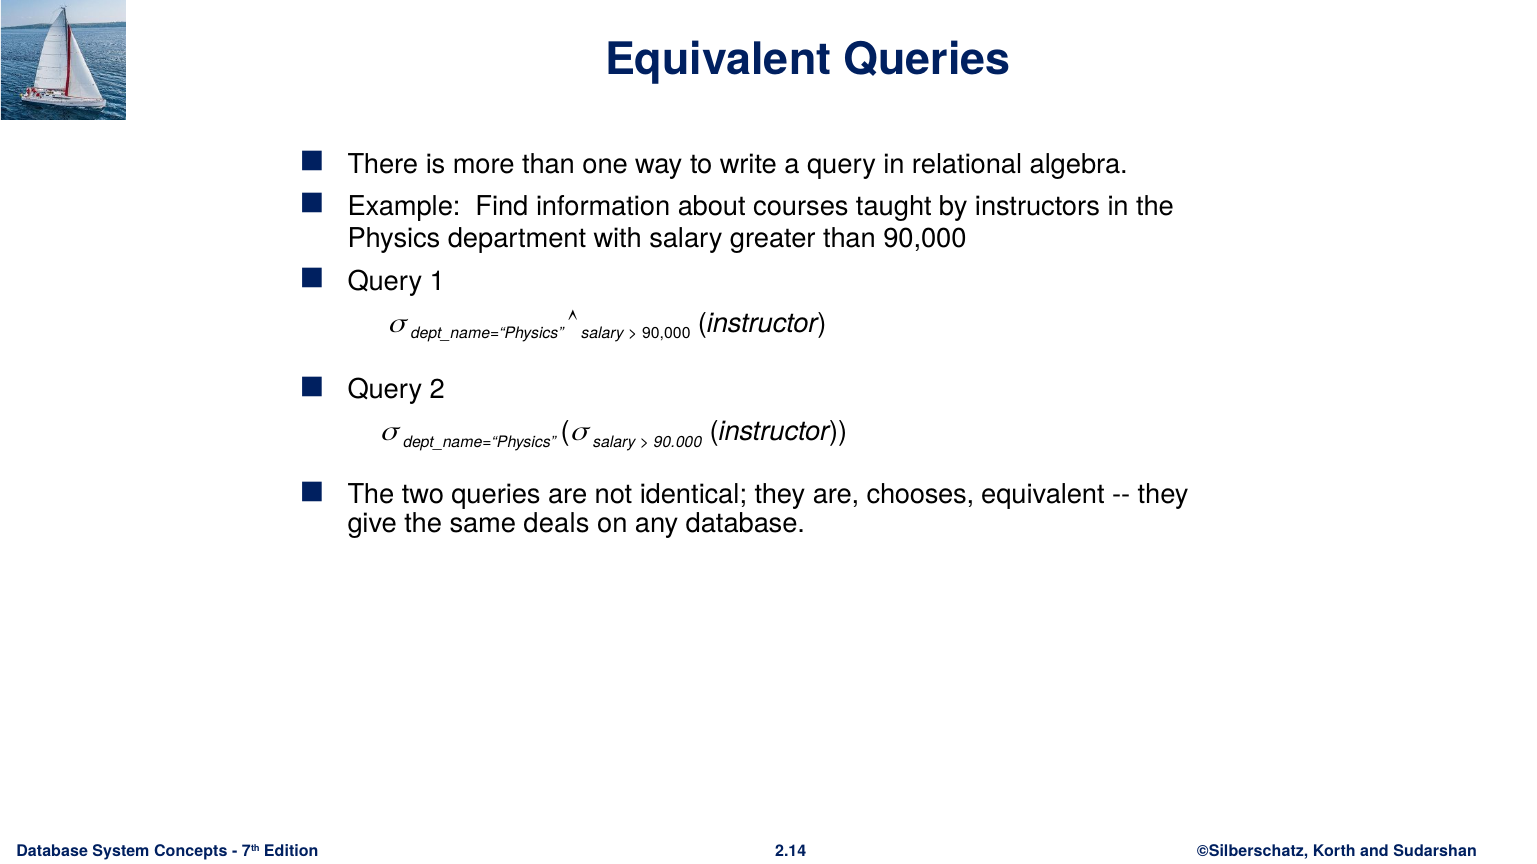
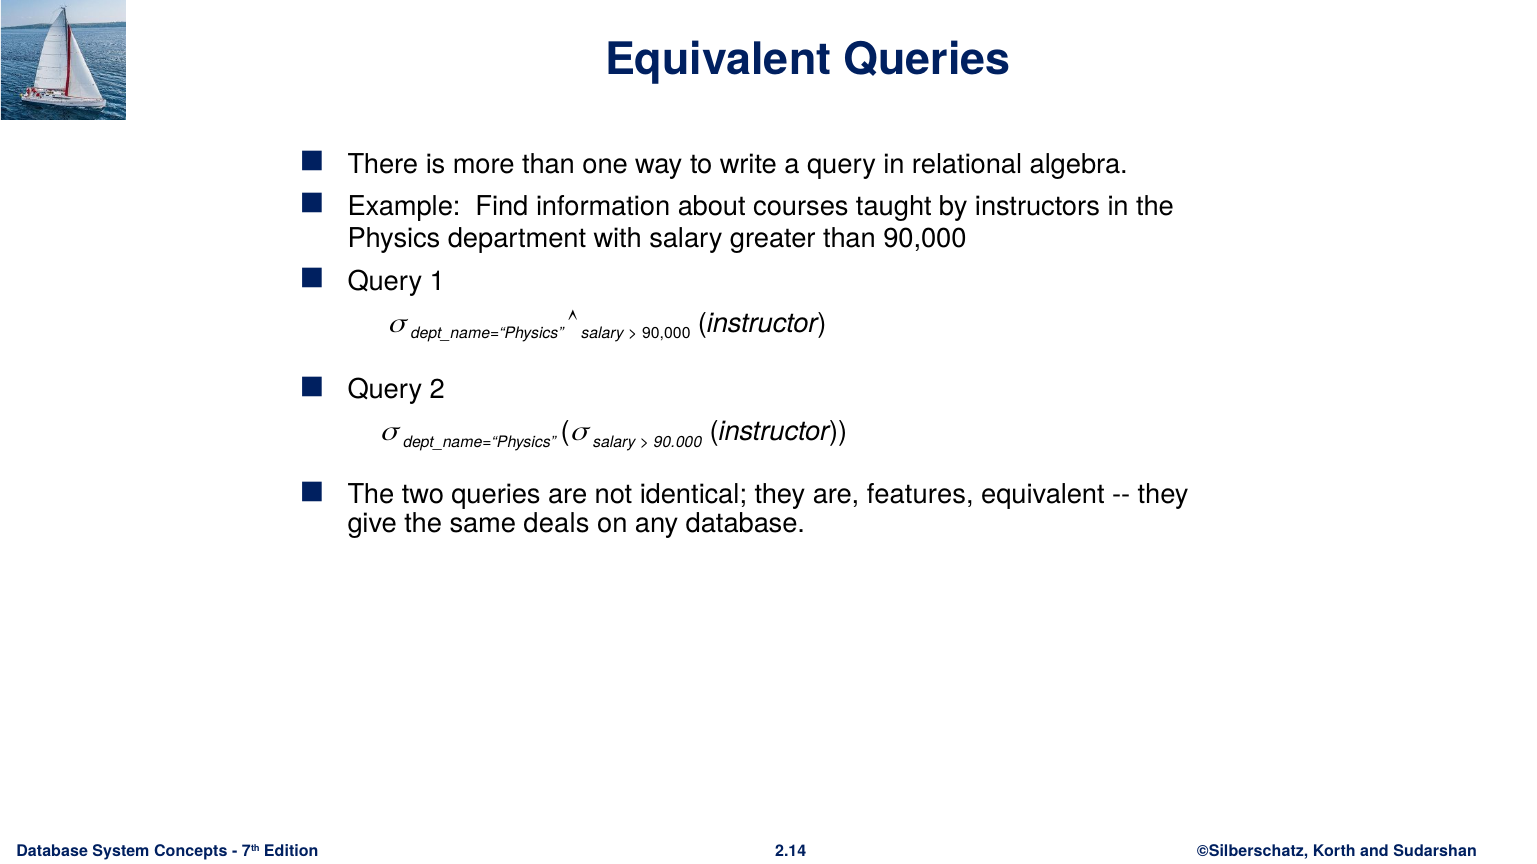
chooses: chooses -> features (920, 495)
